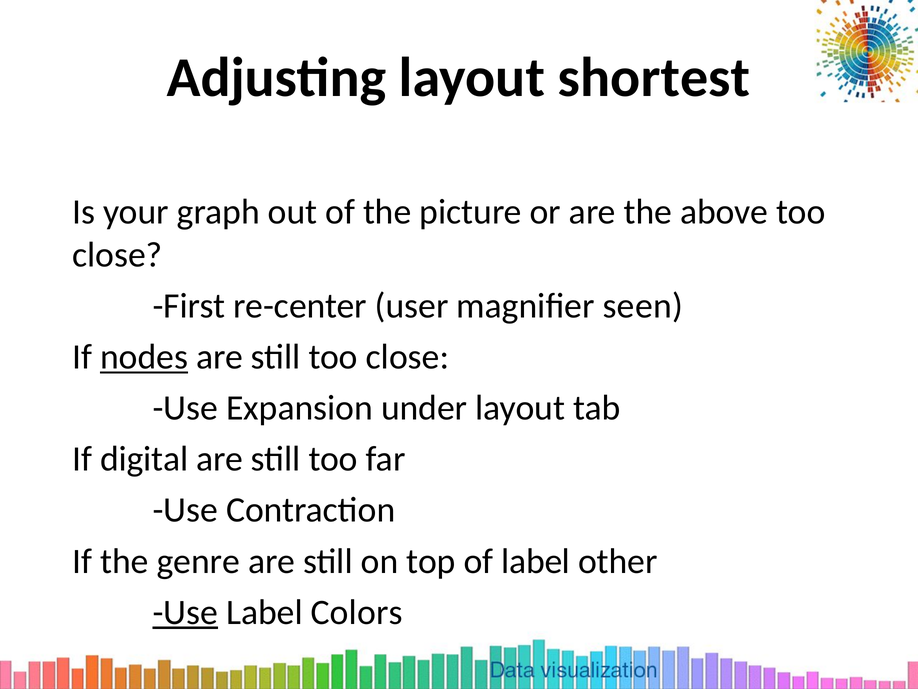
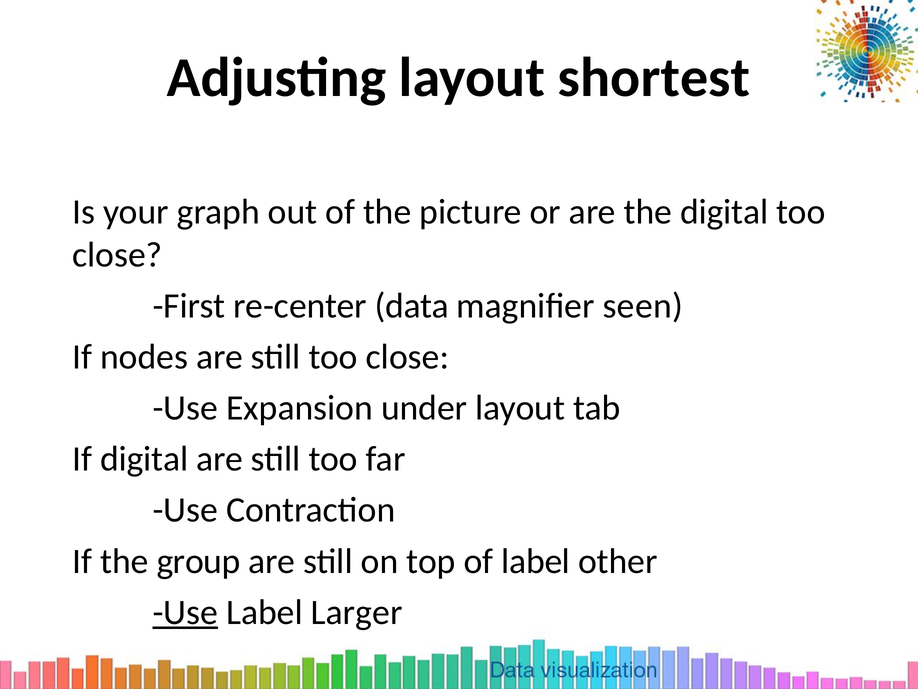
the above: above -> digital (724, 212)
user: user -> data (412, 306)
nodes underline: present -> none (144, 357)
genre: genre -> group (199, 561)
Colors: Colors -> Larger (357, 612)
